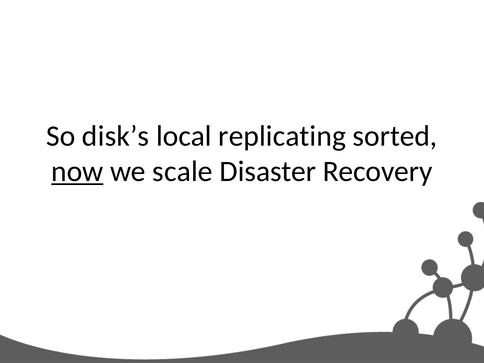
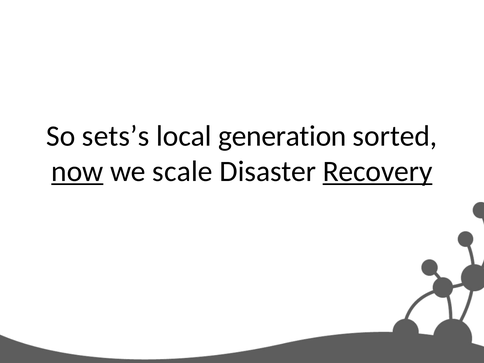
disk’s: disk’s -> sets’s (116, 136)
replicating: replicating -> generation (282, 136)
Recovery underline: none -> present (378, 172)
